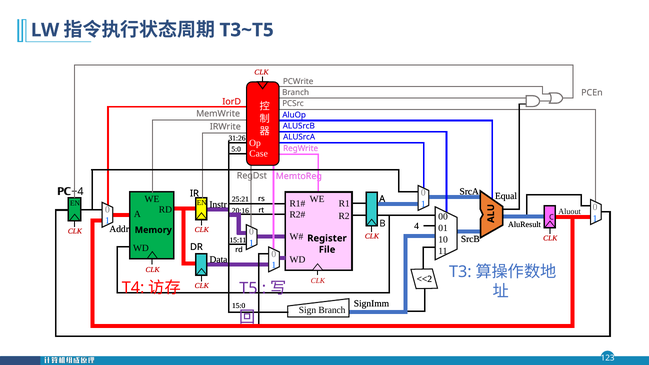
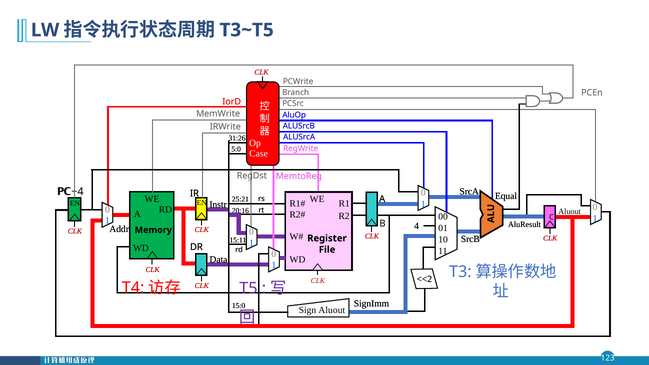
Sign Branch: Branch -> Aluout (332, 310)
